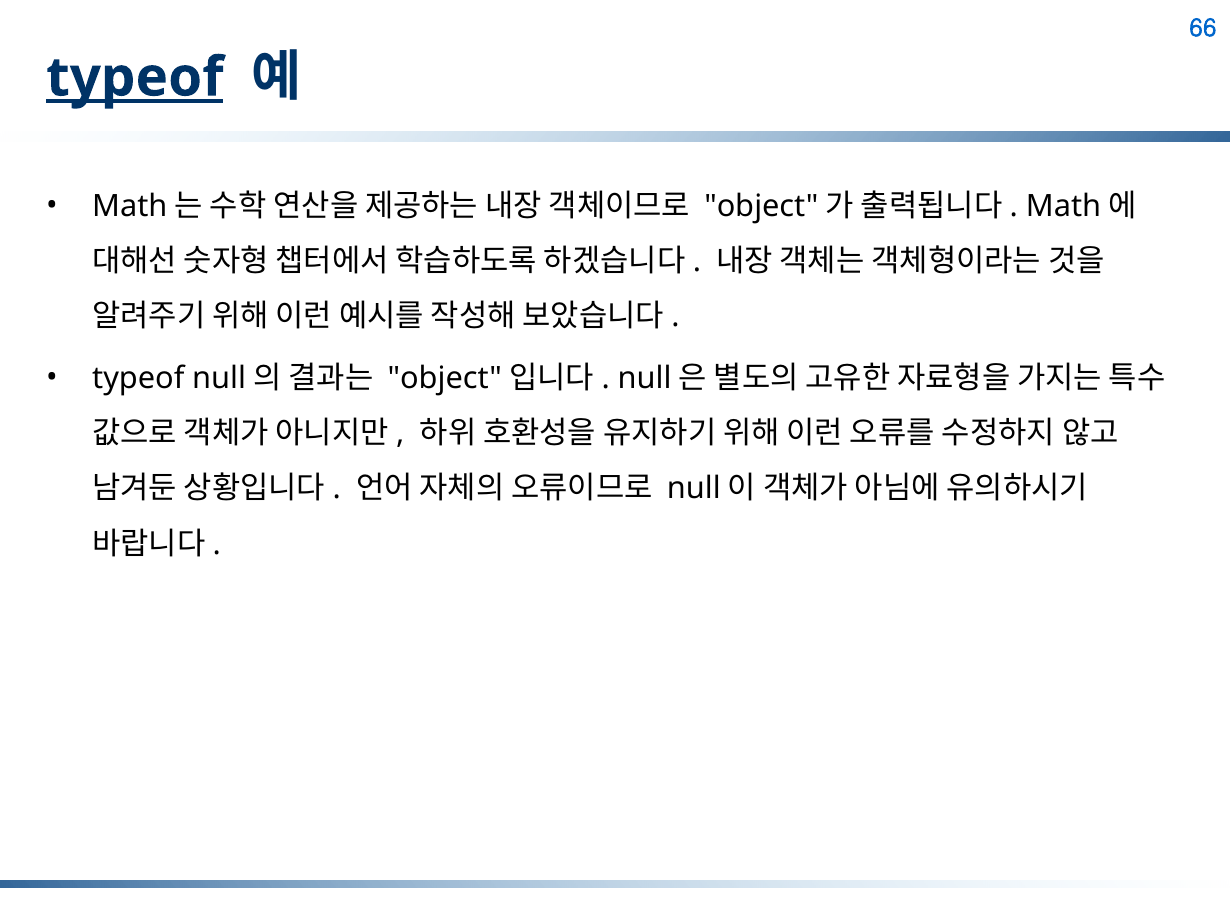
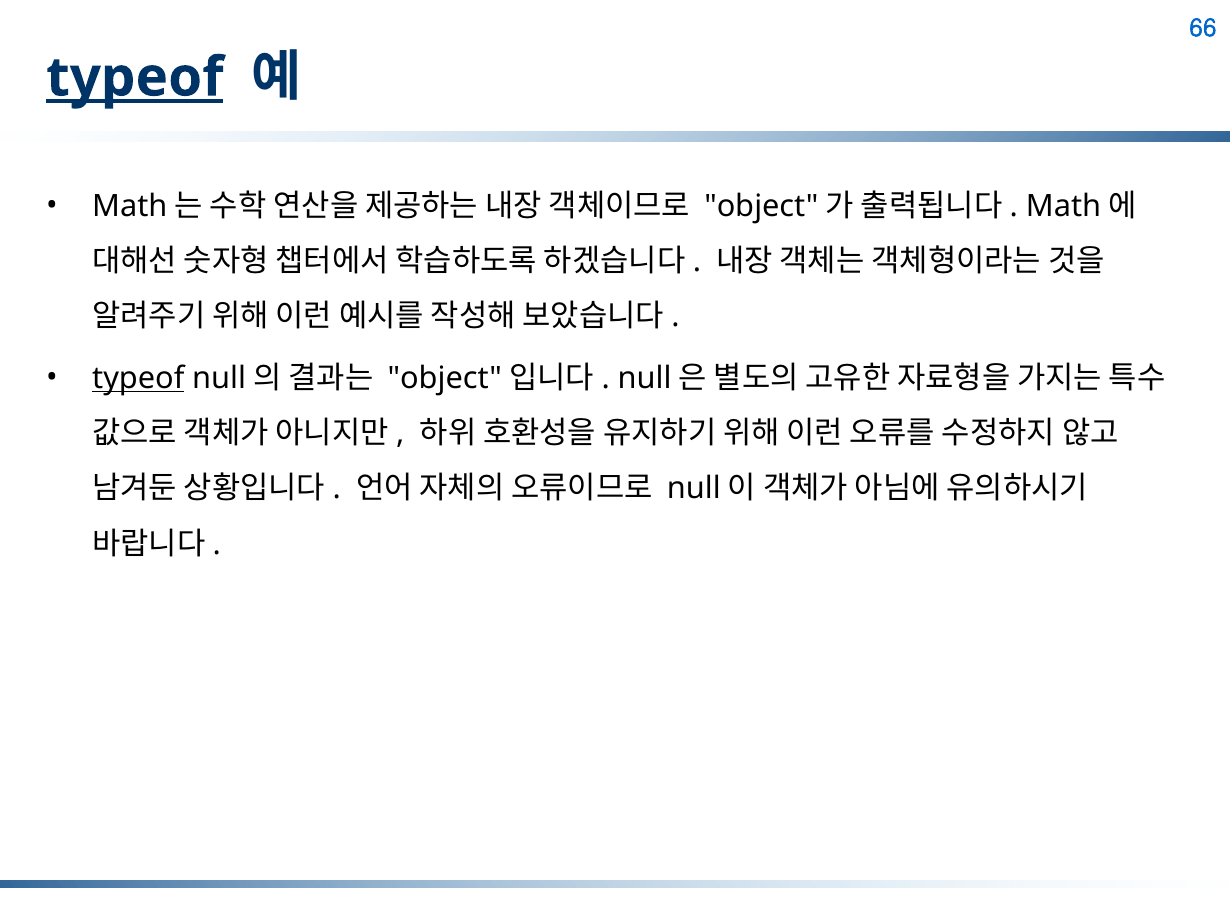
typeof underline: none -> present (138, 378)
